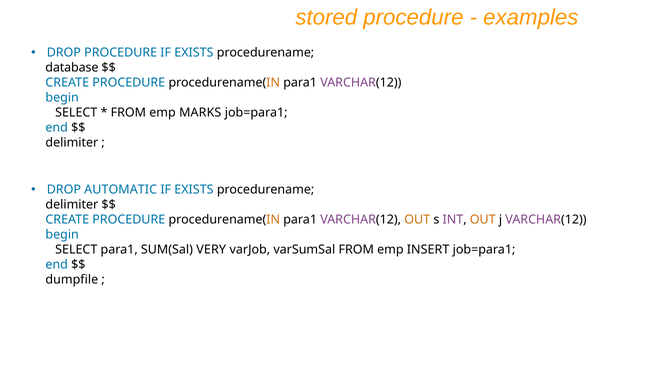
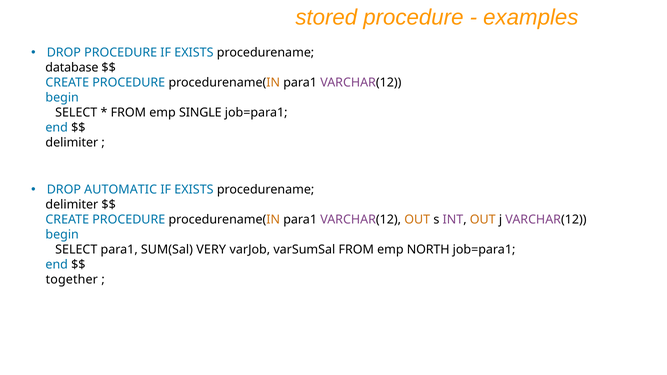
MARKS: MARKS -> SINGLE (200, 113)
INSERT: INSERT -> NORTH (428, 250)
dumpfile: dumpfile -> together (72, 280)
